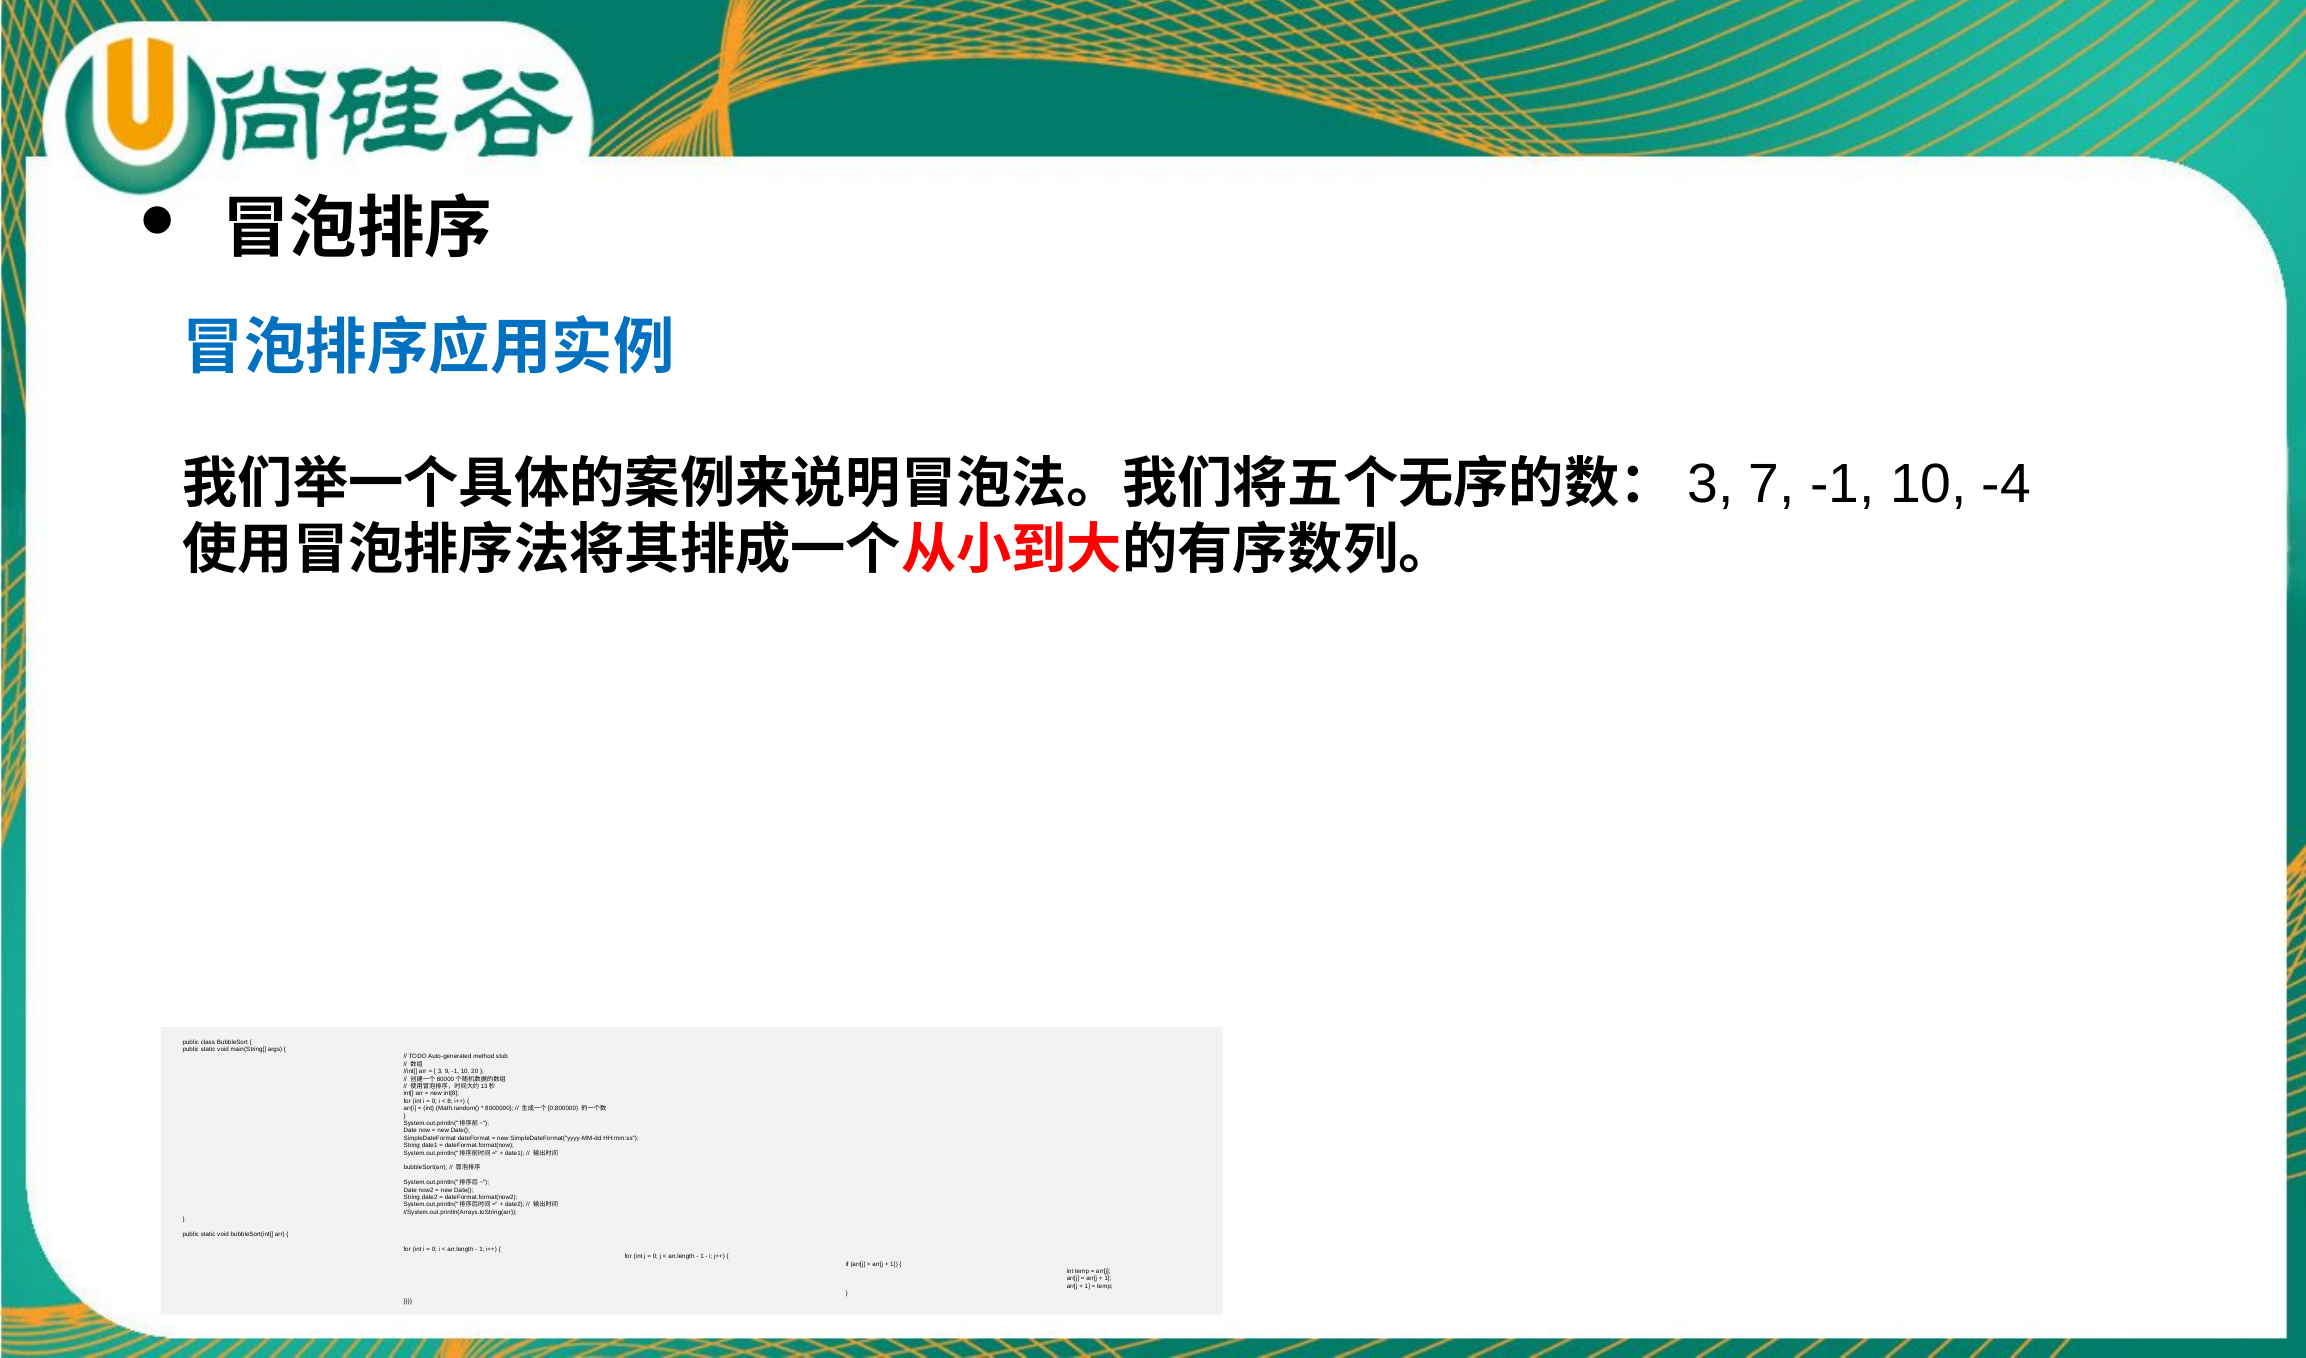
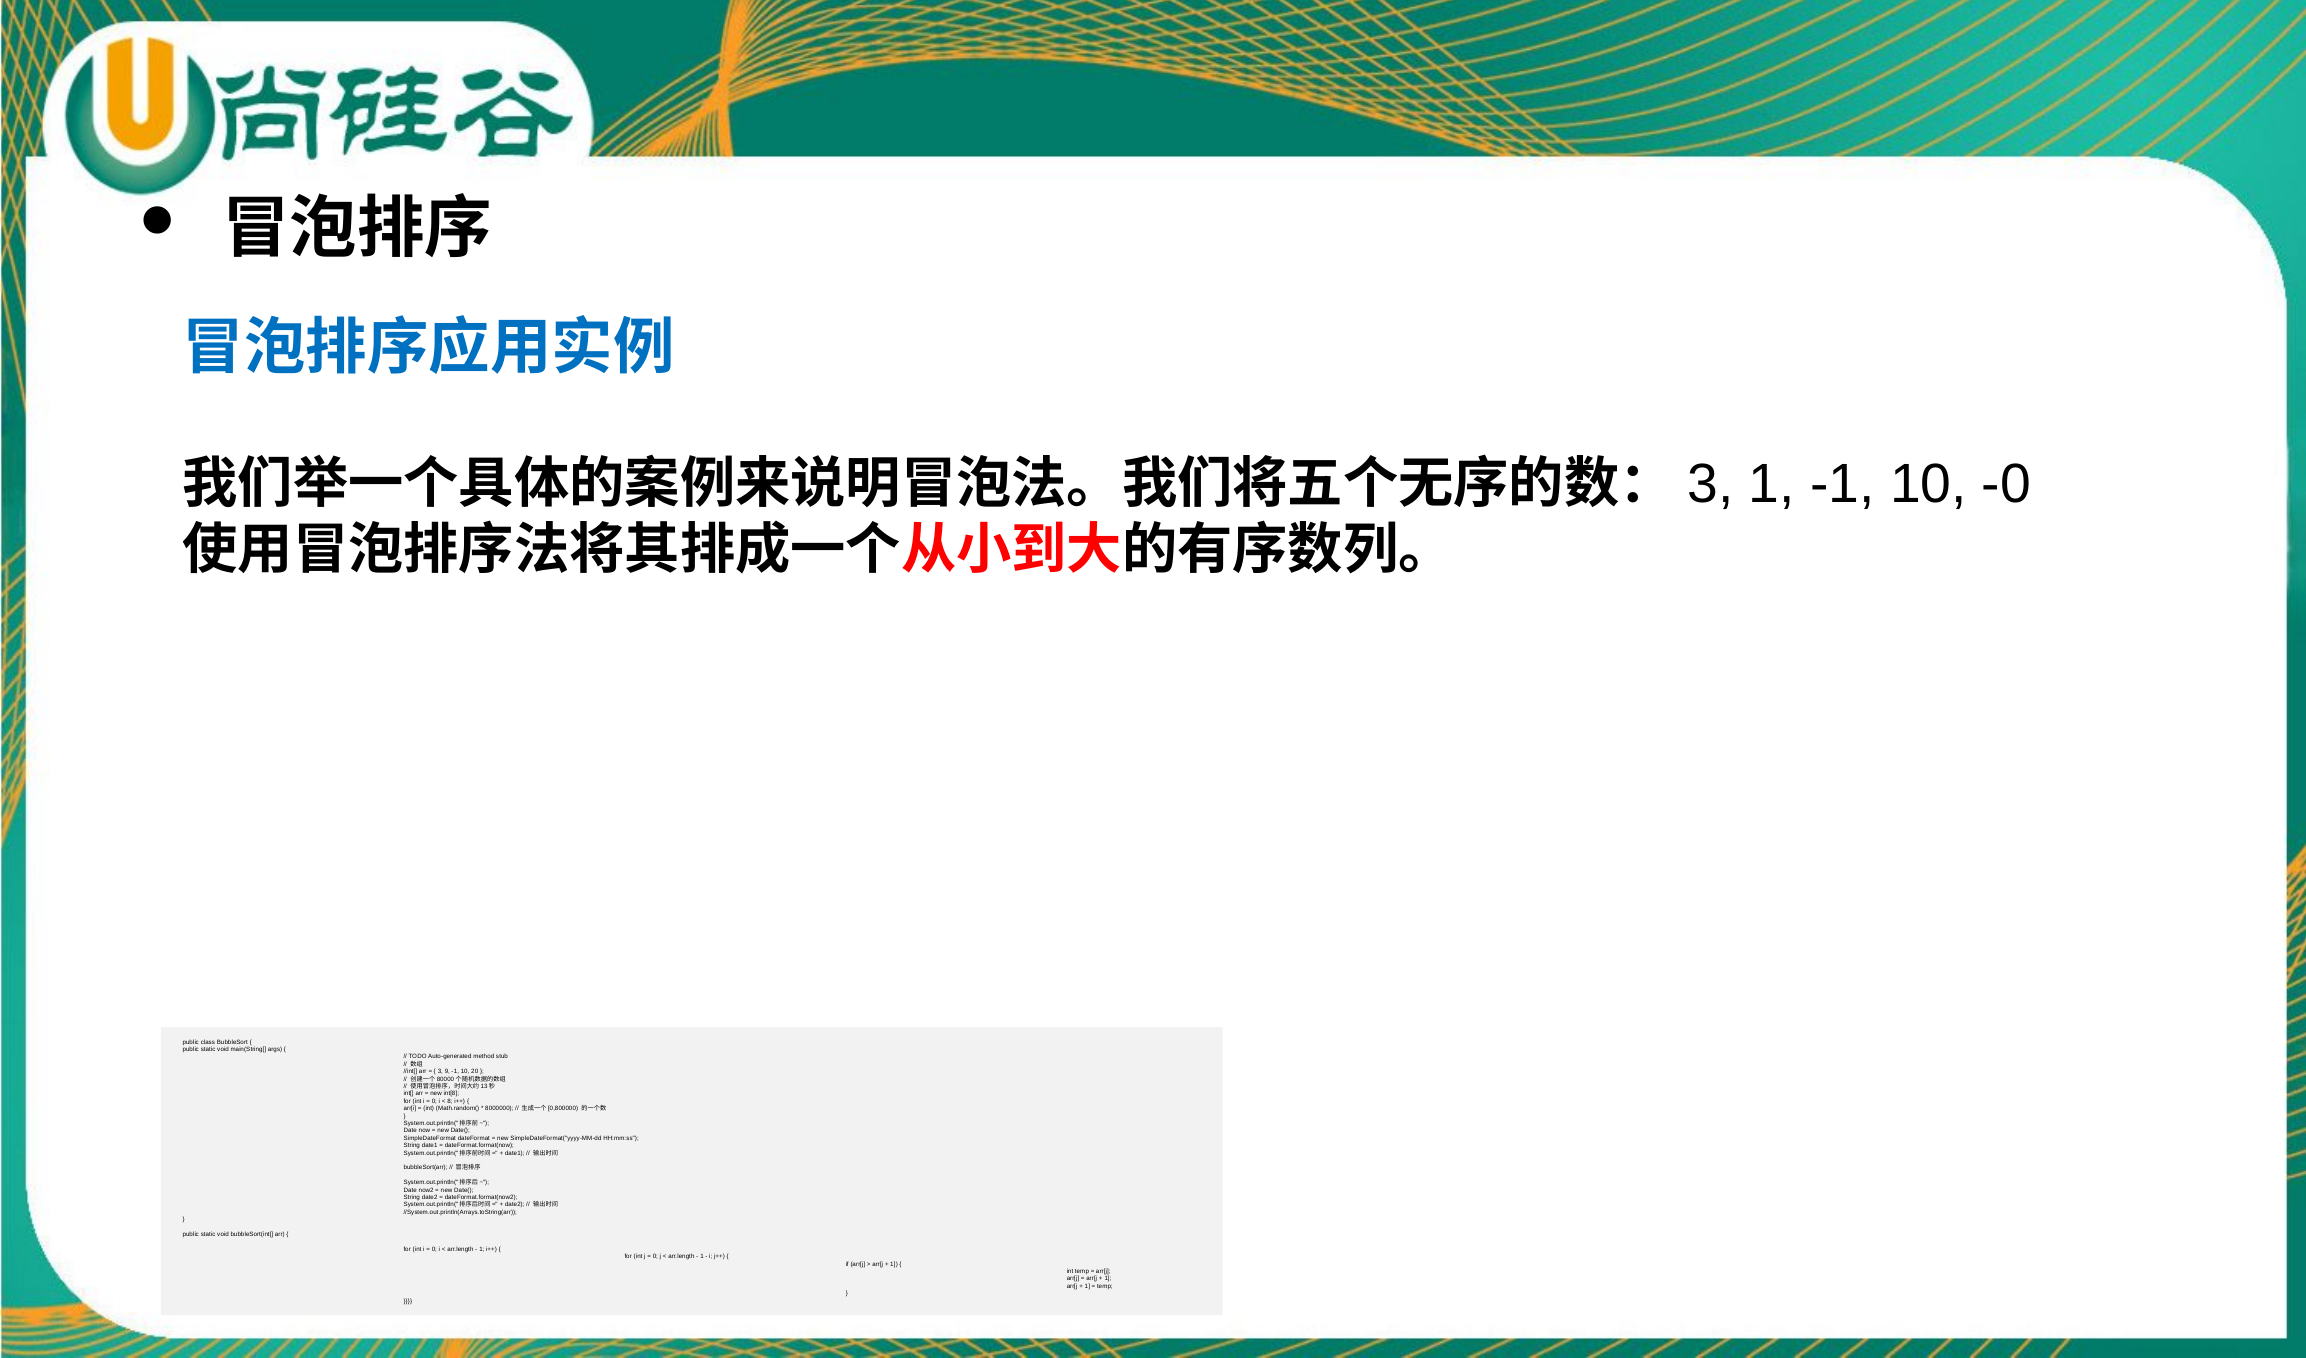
7: 7 -> 1 (1772, 484)
-4: -4 -> -0 (2007, 484)
